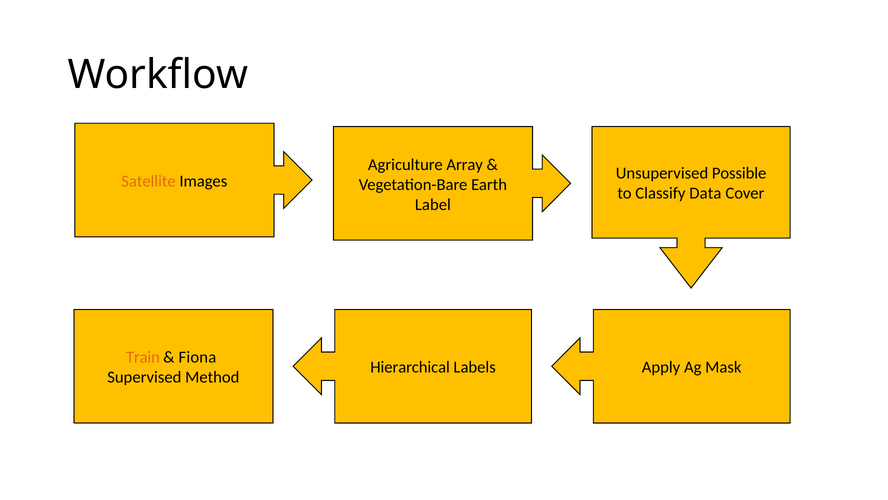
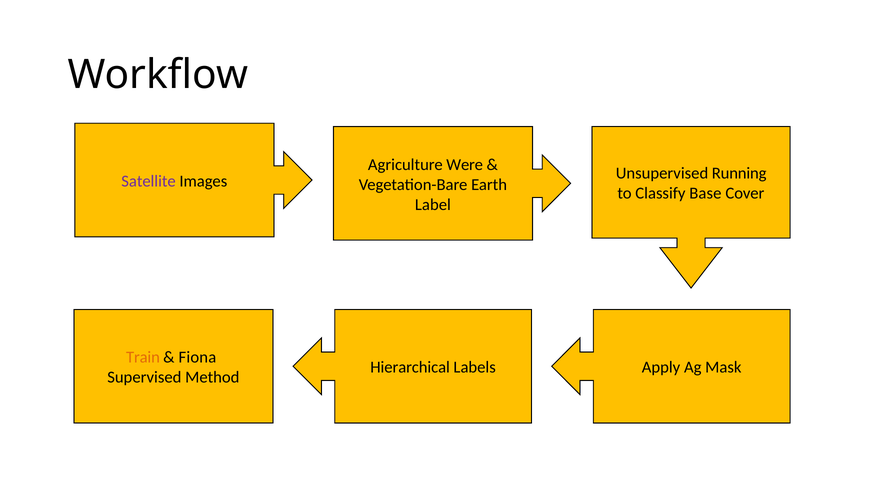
Array: Array -> Were (465, 164)
Satellite colour: orange -> purple (149, 181)
Possible: Possible -> Running (739, 173)
Data: Data -> Base (705, 193)
